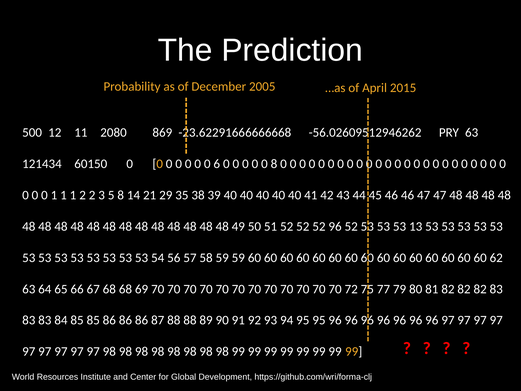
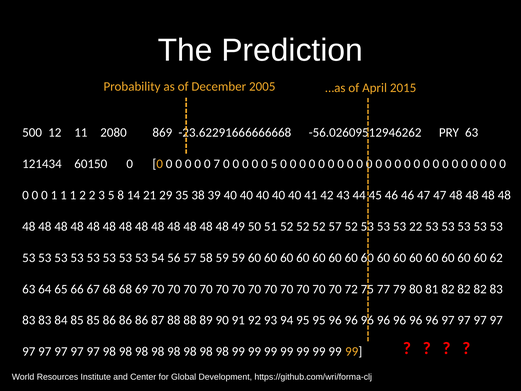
6: 6 -> 7 (217, 164)
0 8: 8 -> 5 (274, 164)
52 96: 96 -> 57 (335, 226)
13: 13 -> 22 (416, 226)
